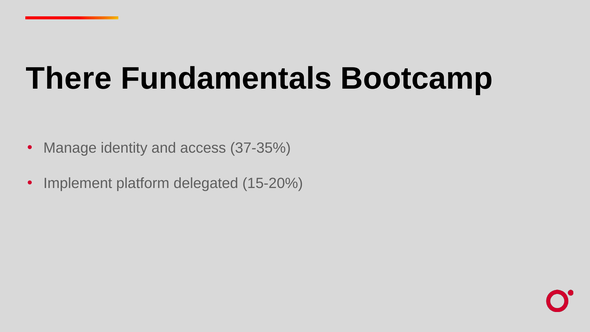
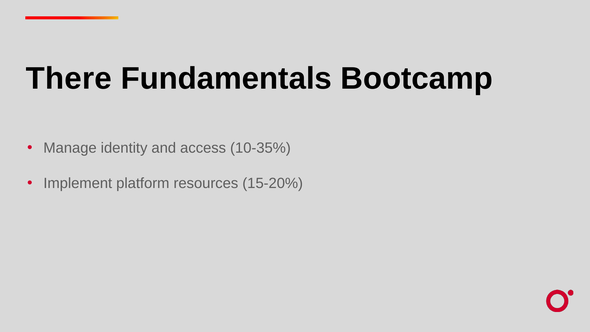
37-35%: 37-35% -> 10-35% (260, 148)
delegated: delegated -> resources (206, 183)
